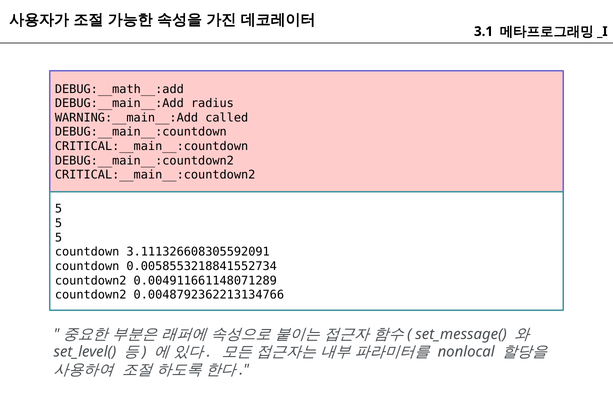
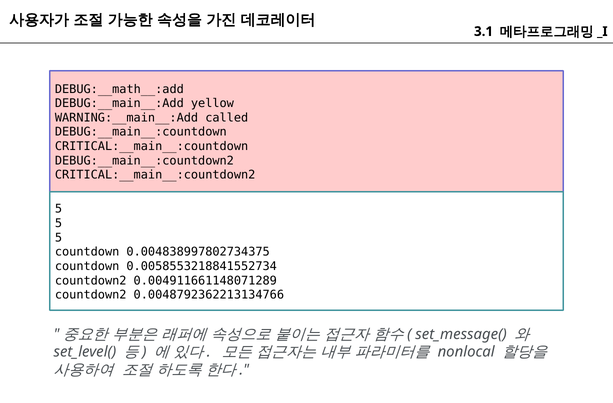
radius: radius -> yellow (212, 103)
3.111326608305592091: 3.111326608305592091 -> 0.004838997802734375 (198, 252)
